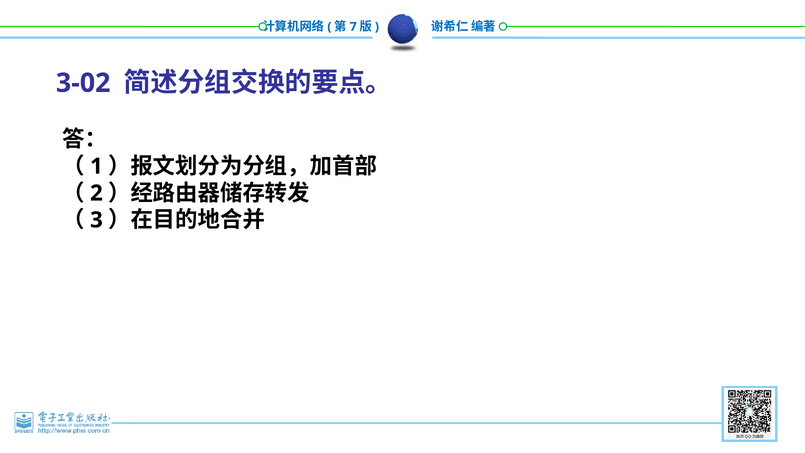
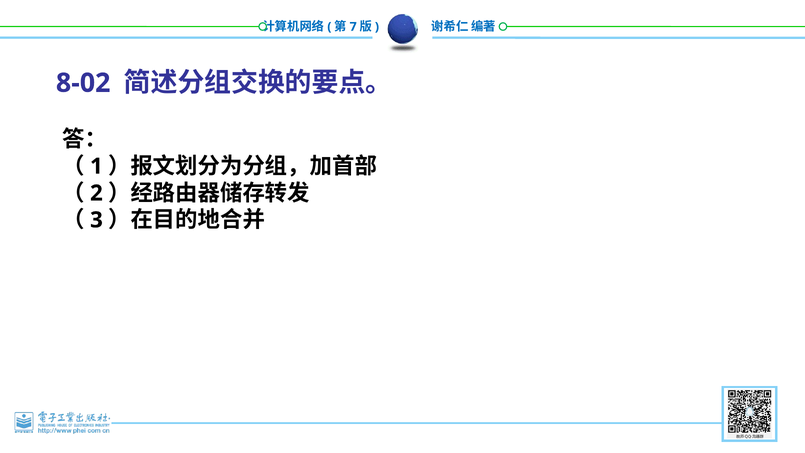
3-02: 3-02 -> 8-02 (83, 83)
